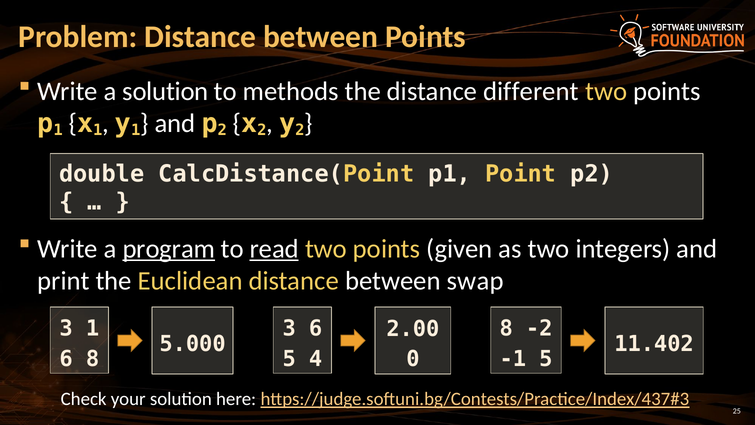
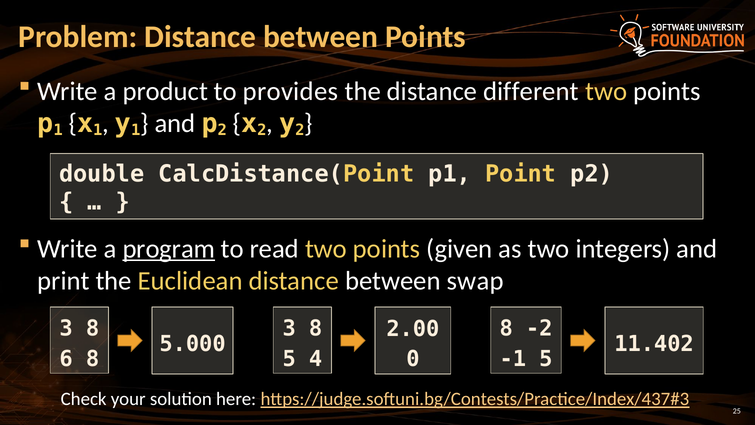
a solution: solution -> product (165, 91)
methods: methods -> provides (291, 91)
read underline: present -> none (274, 249)
1: 1 -> 8 (93, 328)
6: 6 -> 8 (316, 328)
